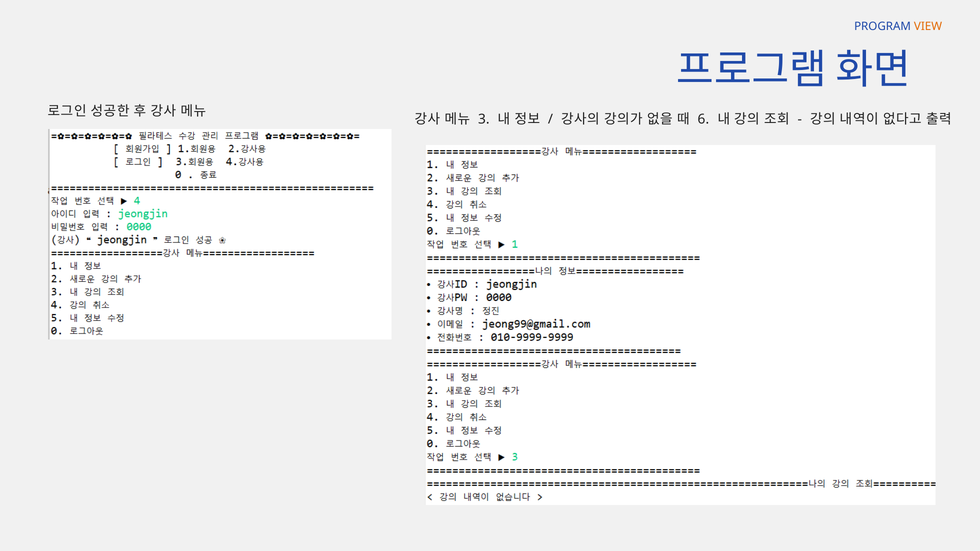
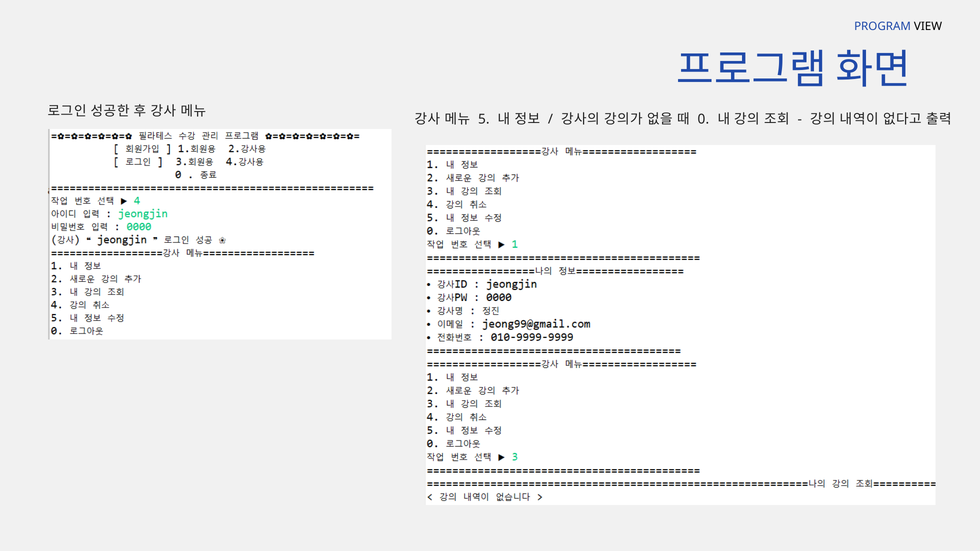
VIEW colour: orange -> black (928, 27)
3: 3 -> 5 (484, 119)
6: 6 -> 0 (703, 119)
